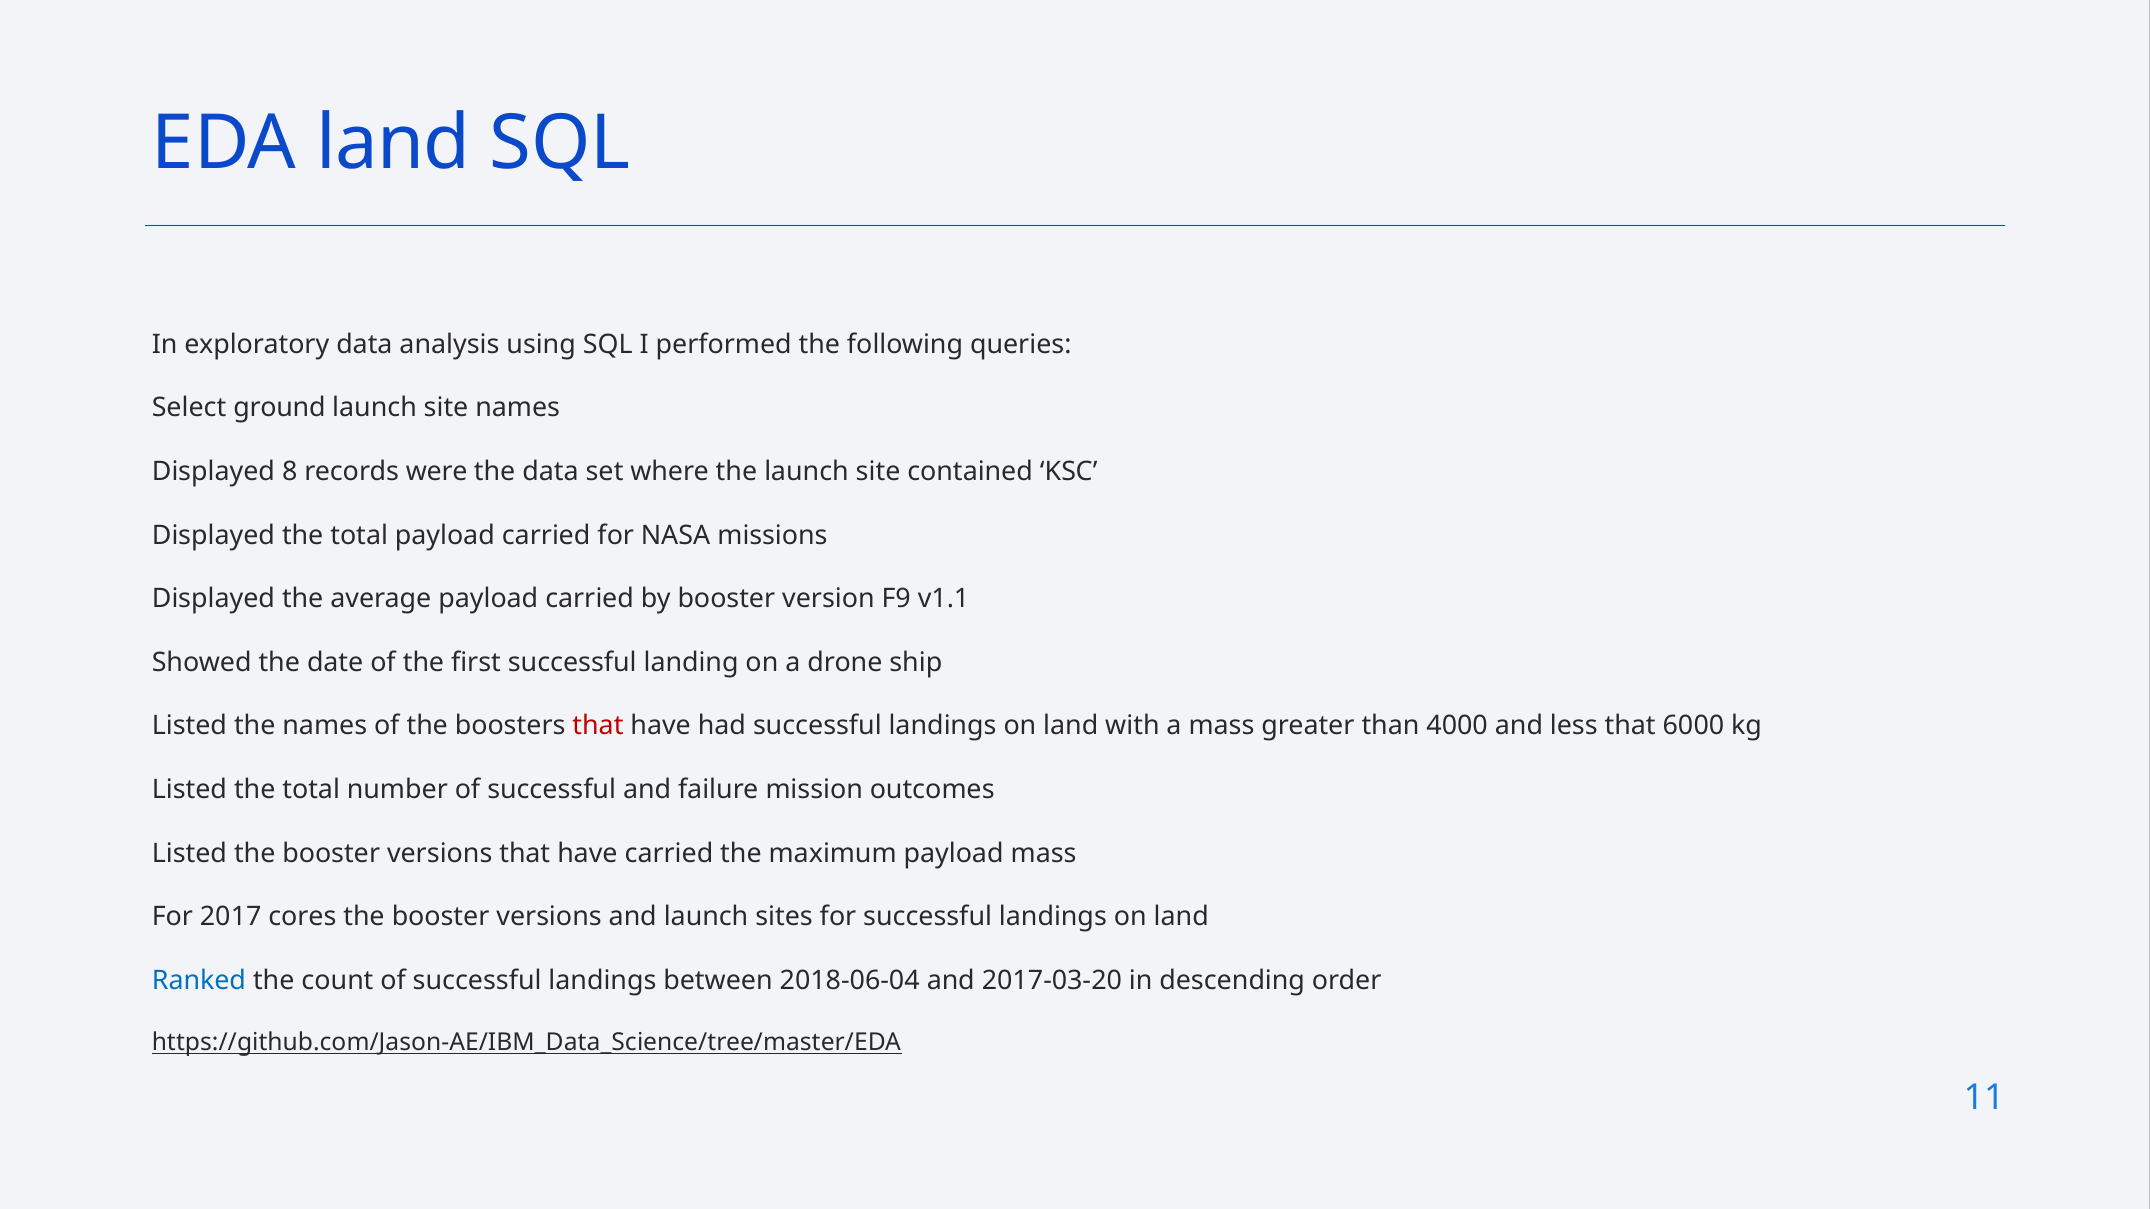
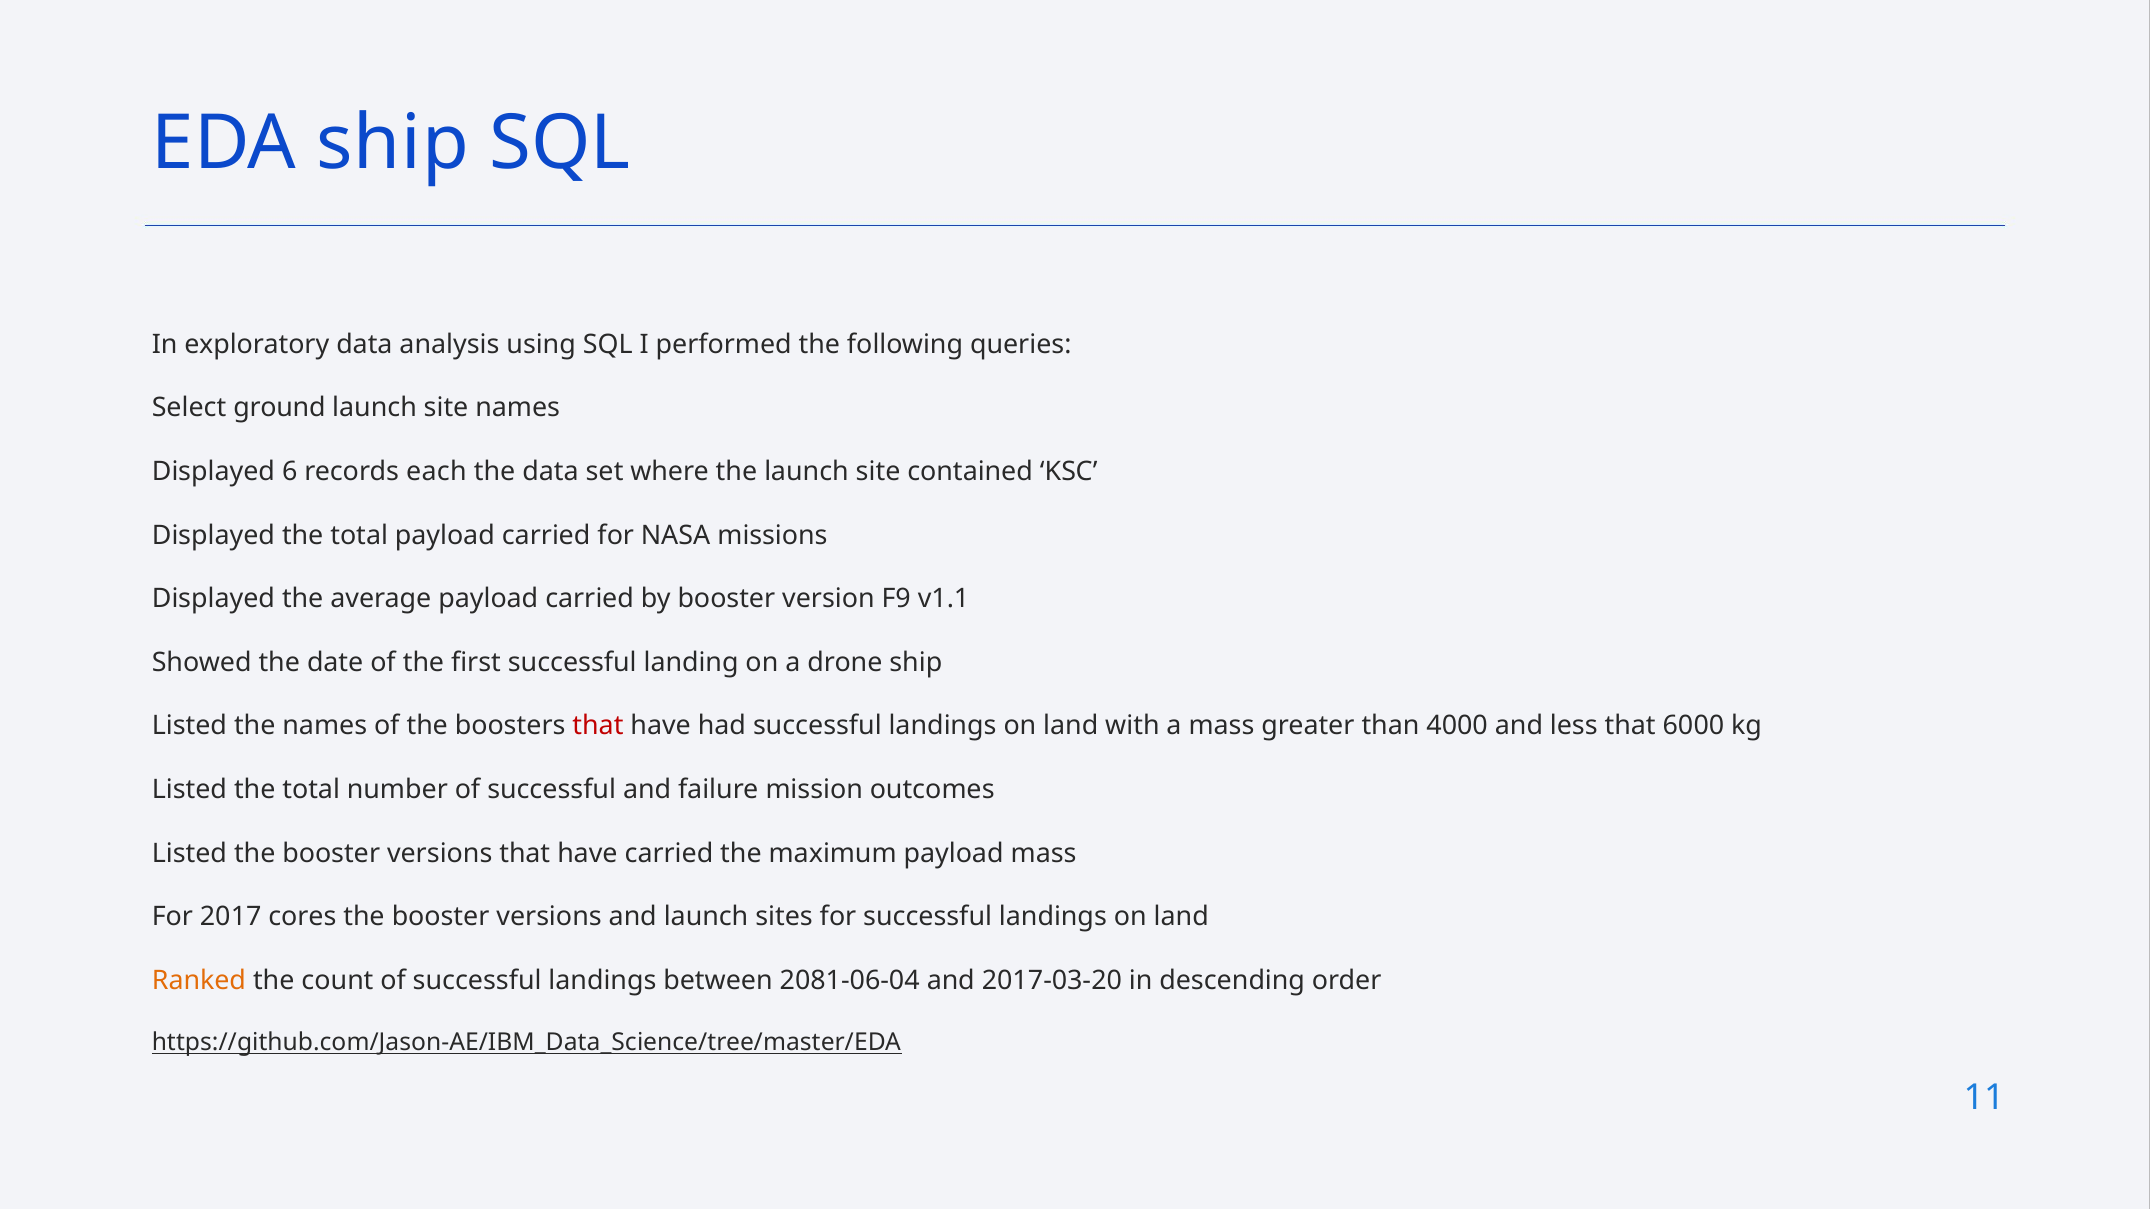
EDA land: land -> ship (393, 144)
8: 8 -> 6 (290, 472)
were: were -> each (436, 472)
Ranked colour: blue -> orange (199, 981)
2018-06-04: 2018-06-04 -> 2081-06-04 (850, 981)
